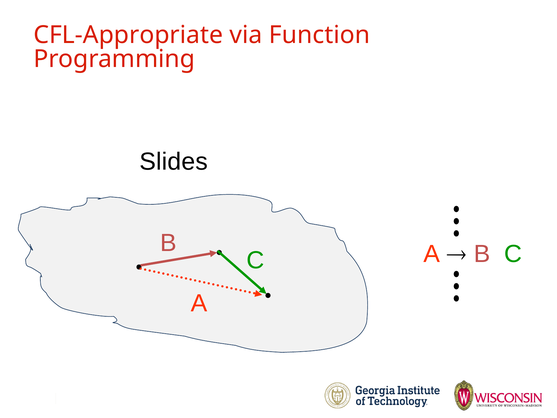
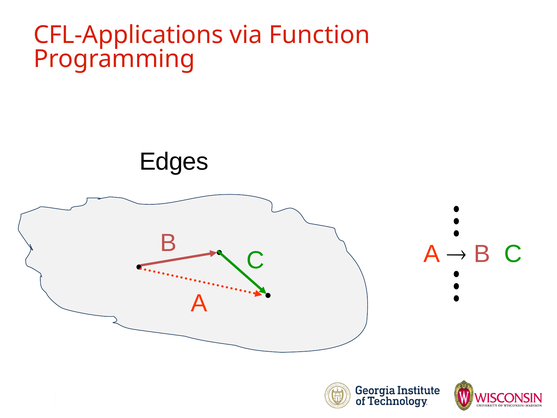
CFL-Appropriate: CFL-Appropriate -> CFL-Applications (128, 35)
Slides: Slides -> Edges (174, 161)
